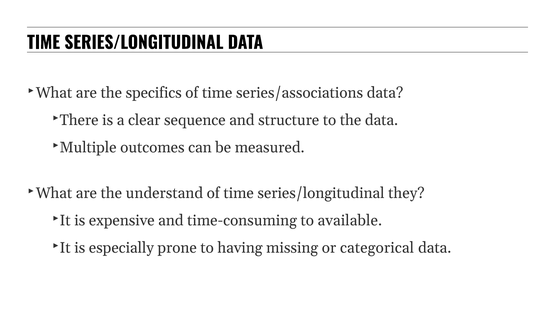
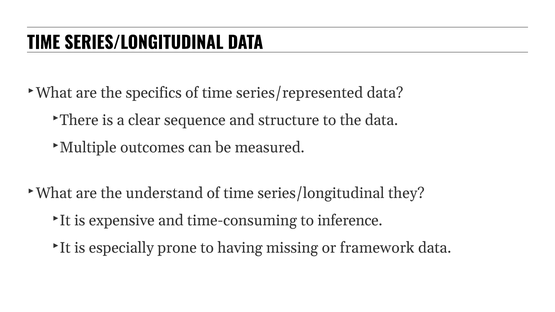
series/associations: series/associations -> series/represented (300, 93)
available: available -> inference (350, 220)
categorical: categorical -> framework (377, 248)
